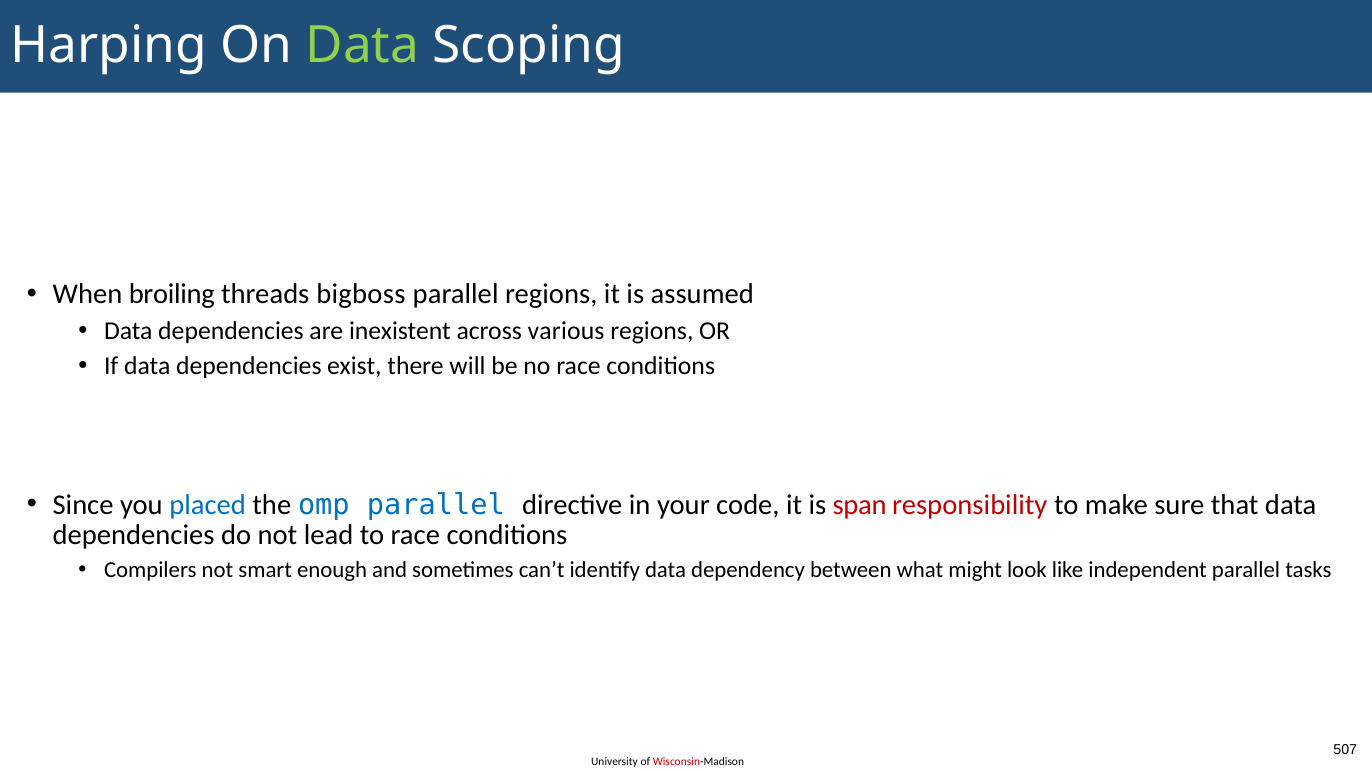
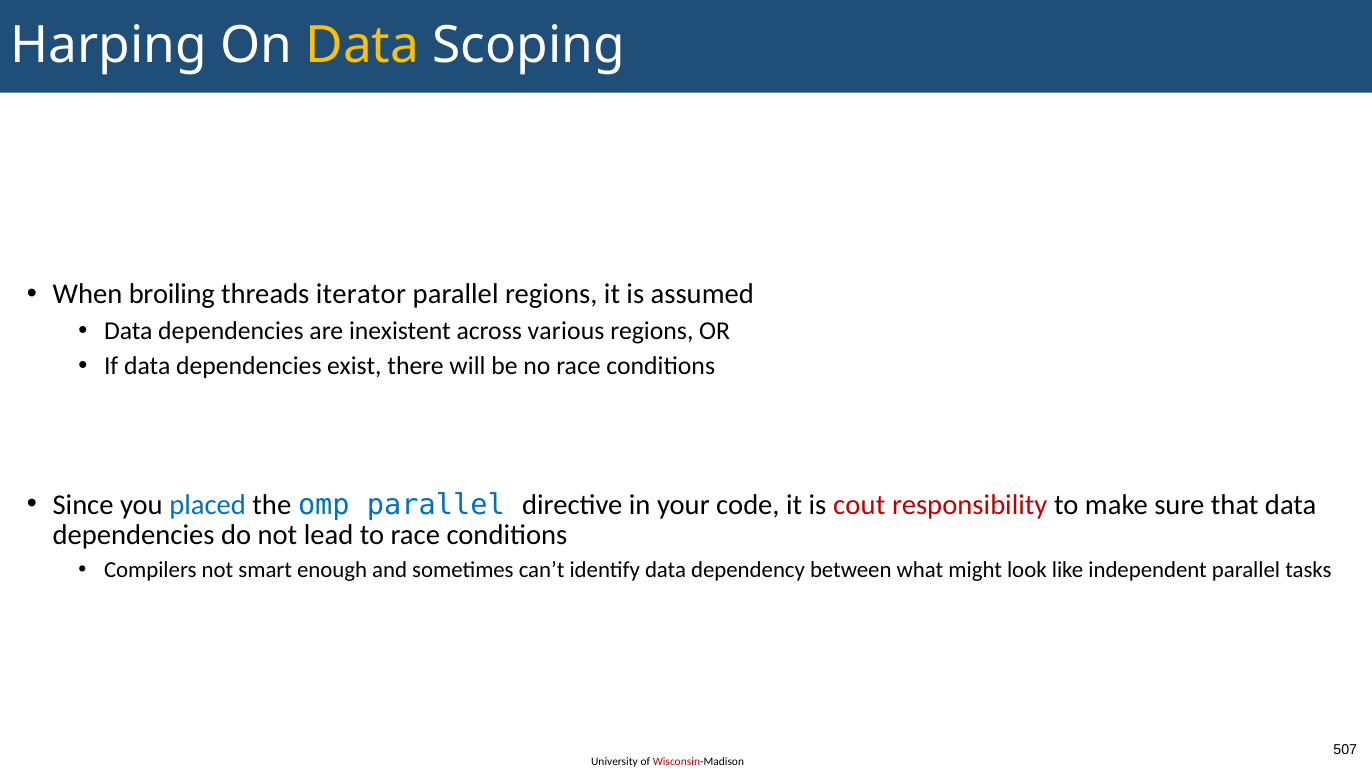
Data colour: light green -> yellow (362, 46)
bigboss: bigboss -> iterator (361, 294)
span: span -> cout (859, 504)
